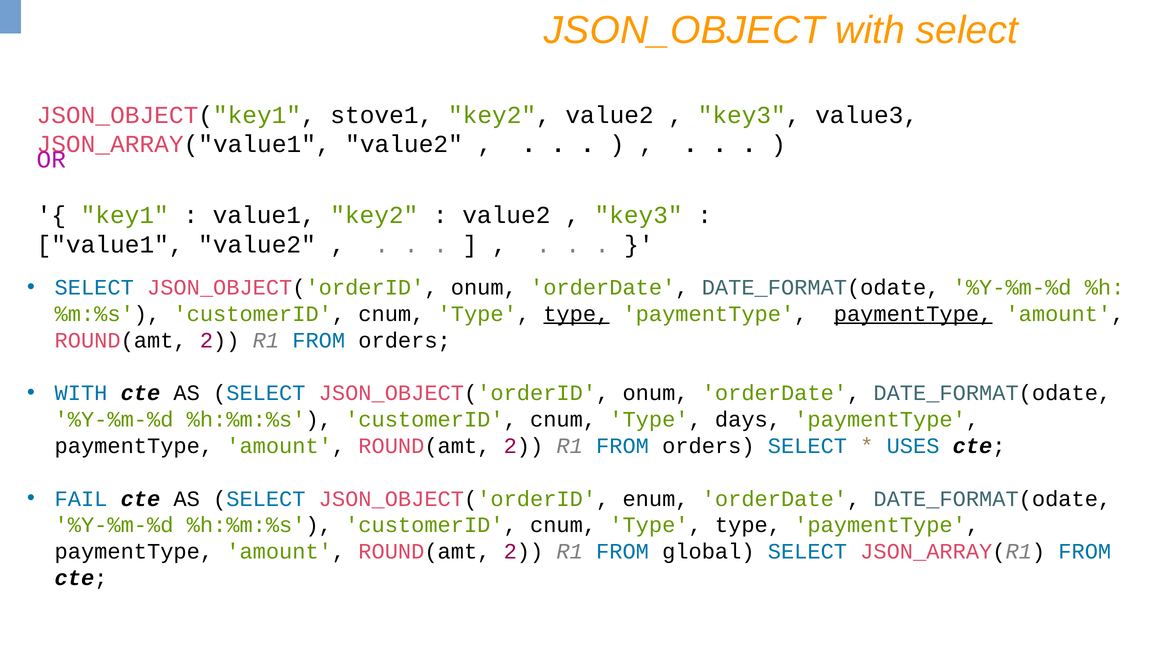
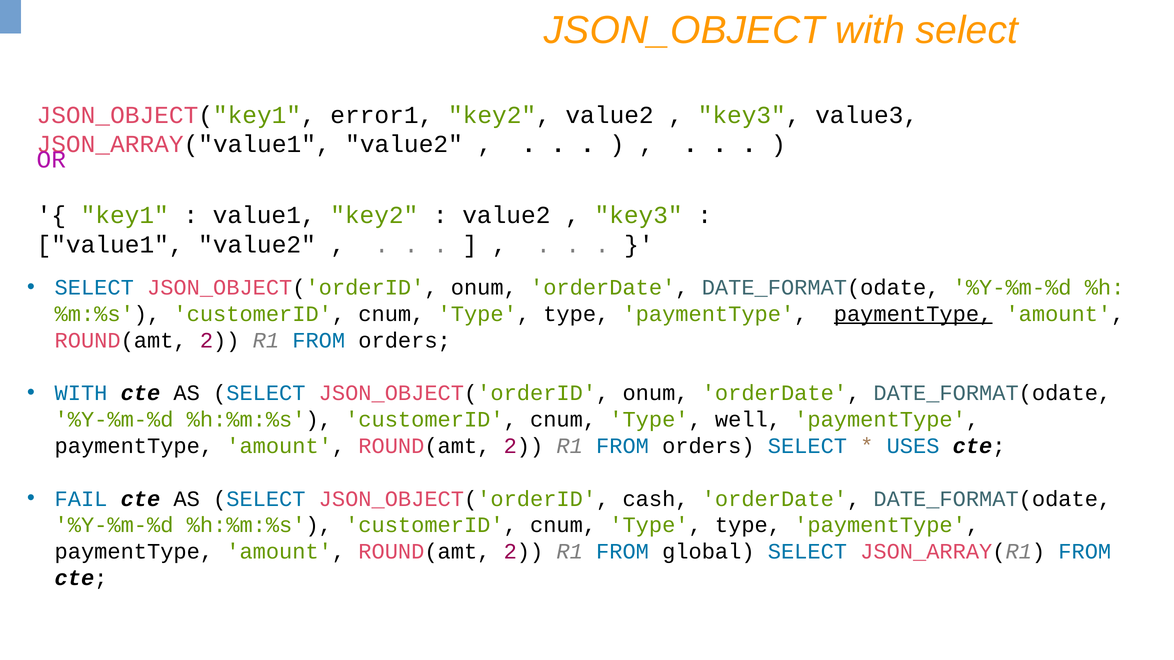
stove1: stove1 -> error1 (382, 115)
type underline: present -> none (576, 314)
days: days -> well (748, 420)
enum: enum -> cash (656, 499)
